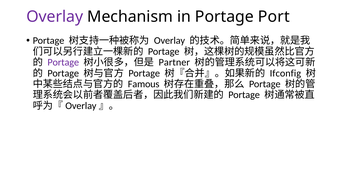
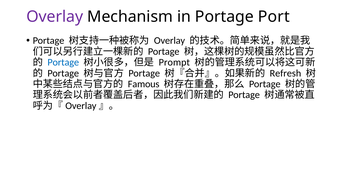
Portage colour: purple -> blue (63, 62)
Partner: Partner -> Prompt (174, 62)
Ifconfig: Ifconfig -> Refresh (285, 73)
